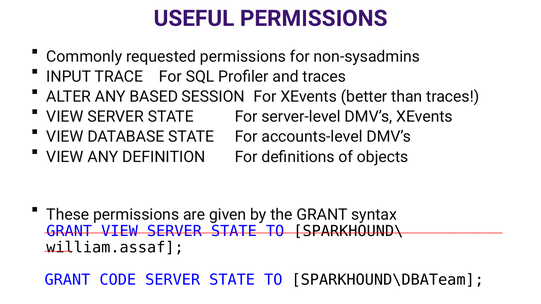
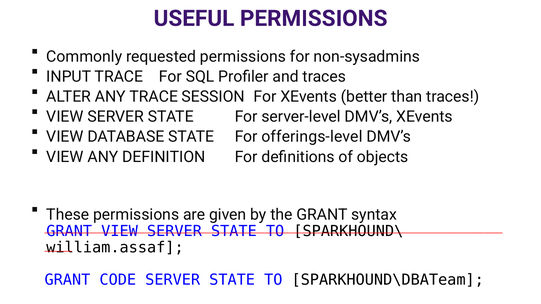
ANY BASED: BASED -> TRACE (154, 97)
accounts-level: accounts-level -> offerings-level (312, 137)
